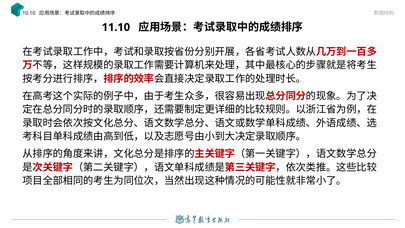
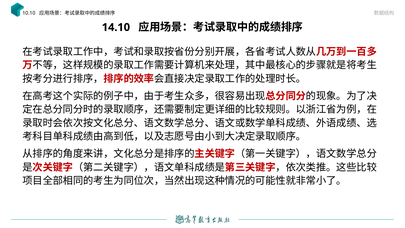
11.10: 11.10 -> 14.10 (116, 27)
